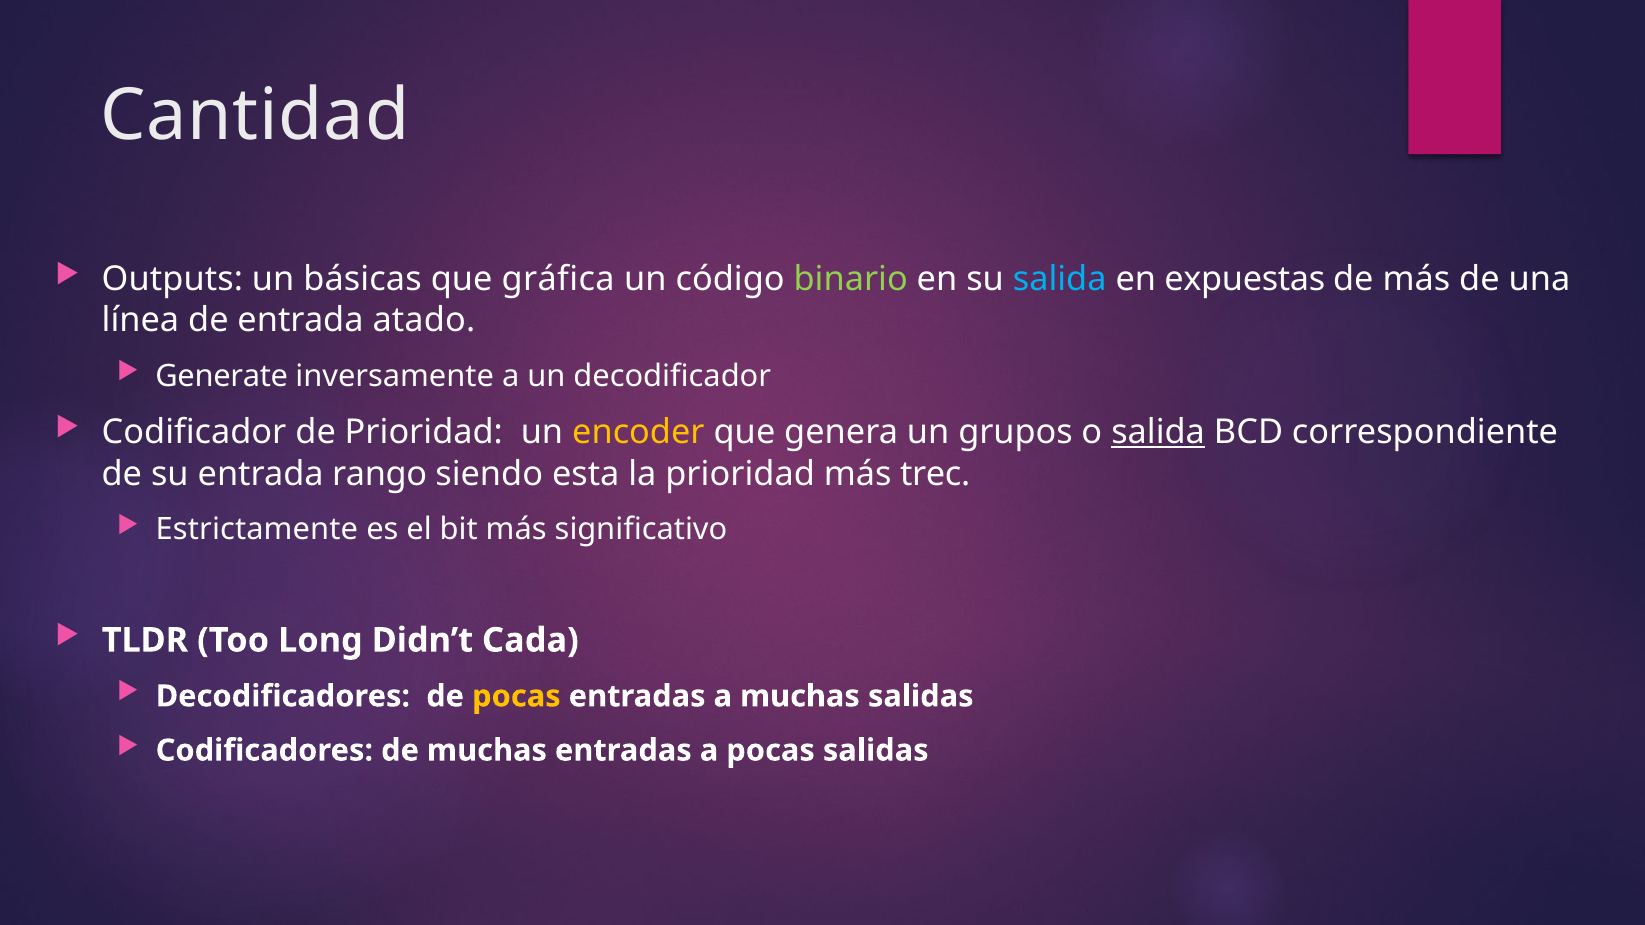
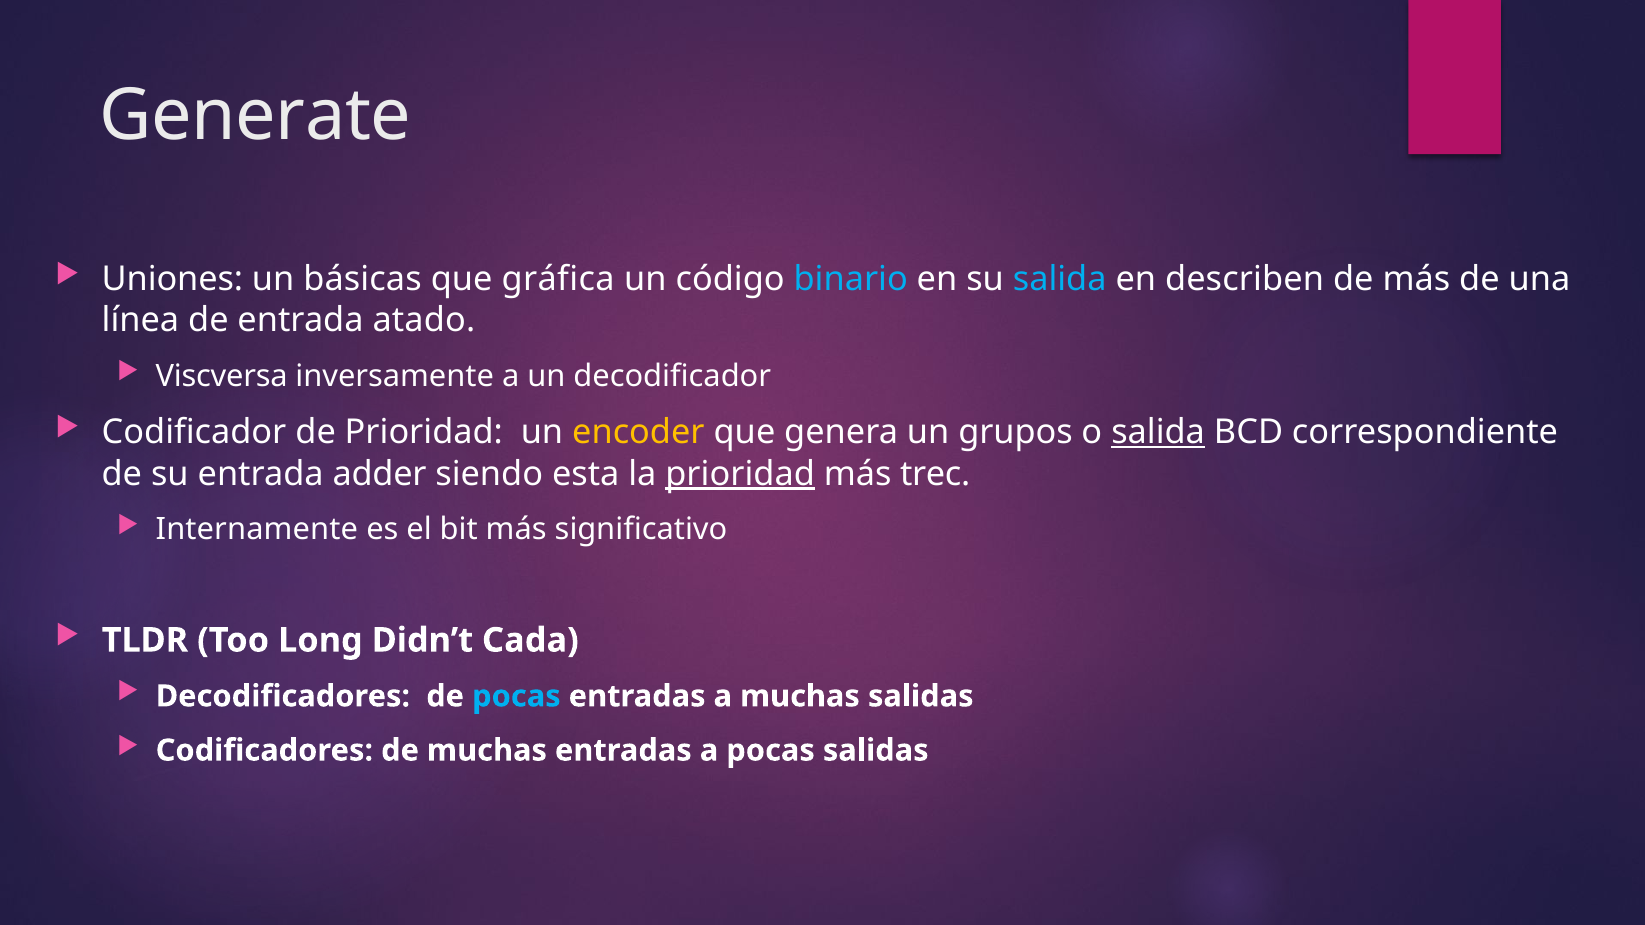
Cantidad: Cantidad -> Generate (255, 116)
Outputs: Outputs -> Uniones (172, 279)
binario colour: light green -> light blue (851, 279)
expuestas: expuestas -> describen (1245, 279)
Generate: Generate -> Viscversa (222, 376)
rango: rango -> adder (380, 474)
prioridad underline: none -> present (740, 474)
Estrictamente: Estrictamente -> Internamente (257, 530)
pocas colour: yellow -> light blue (516, 697)
